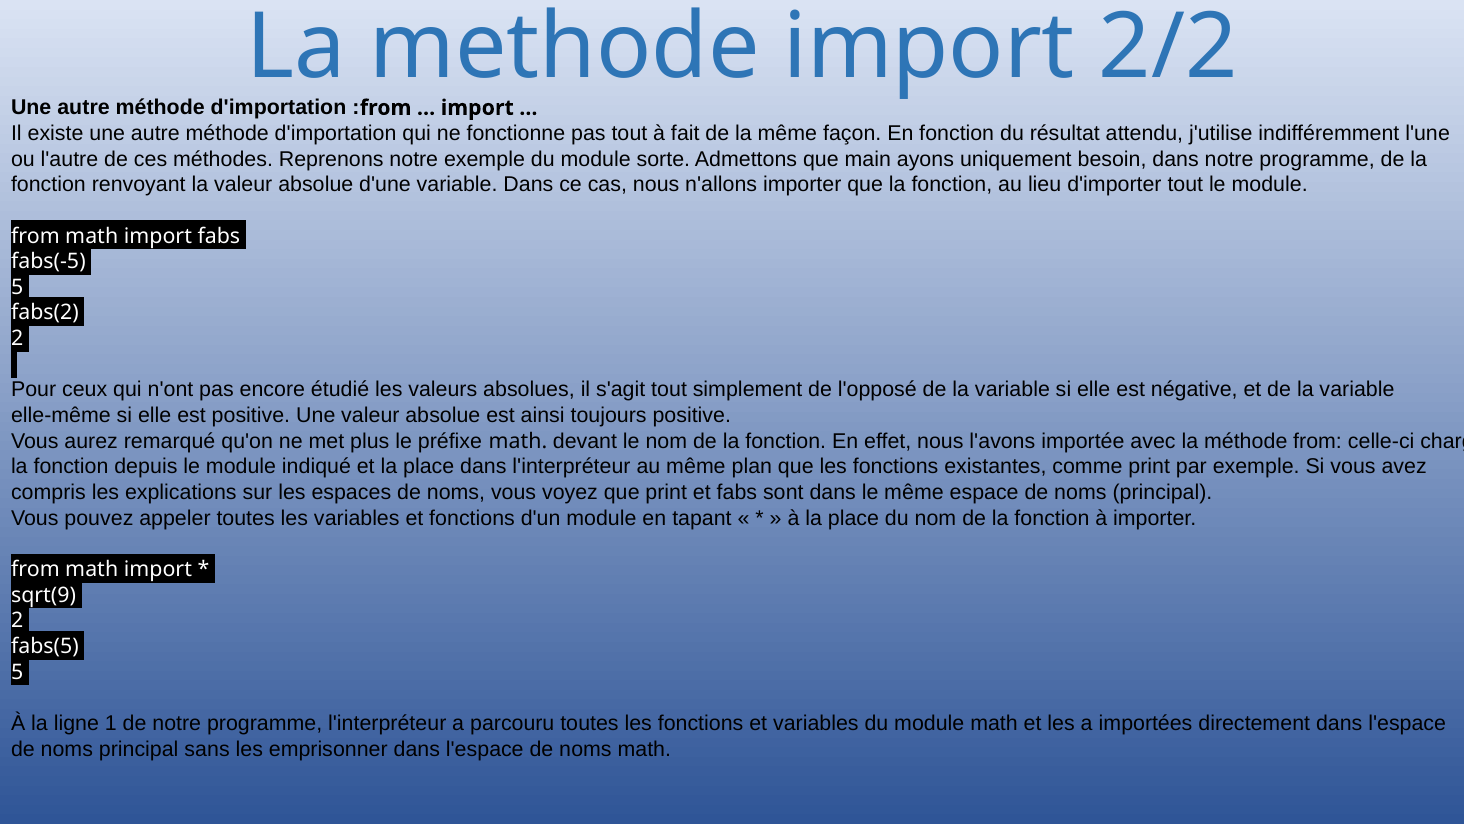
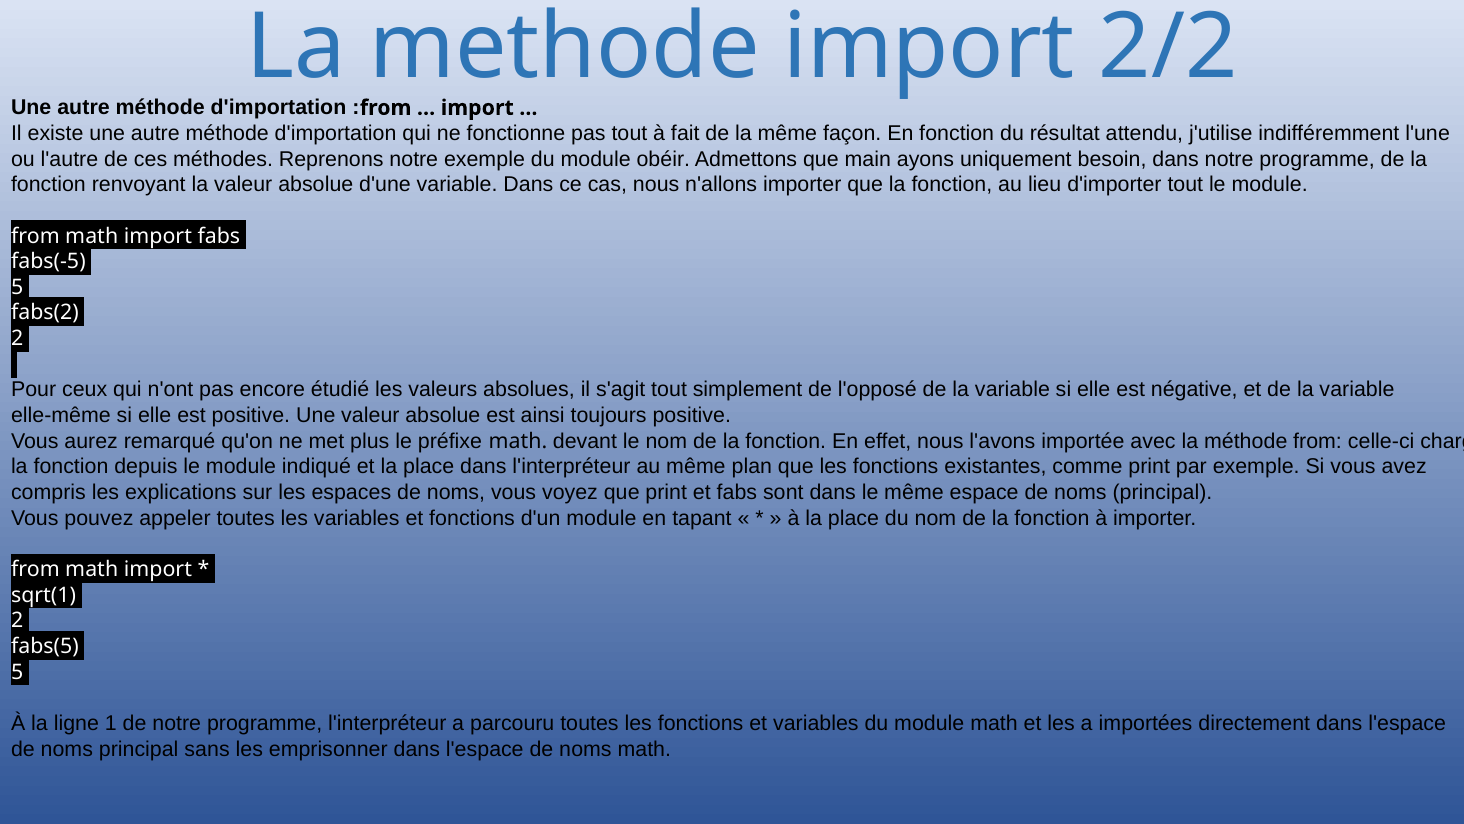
sorte: sorte -> obéir (663, 159)
sqrt(9: sqrt(9 -> sqrt(1 (44, 595)
